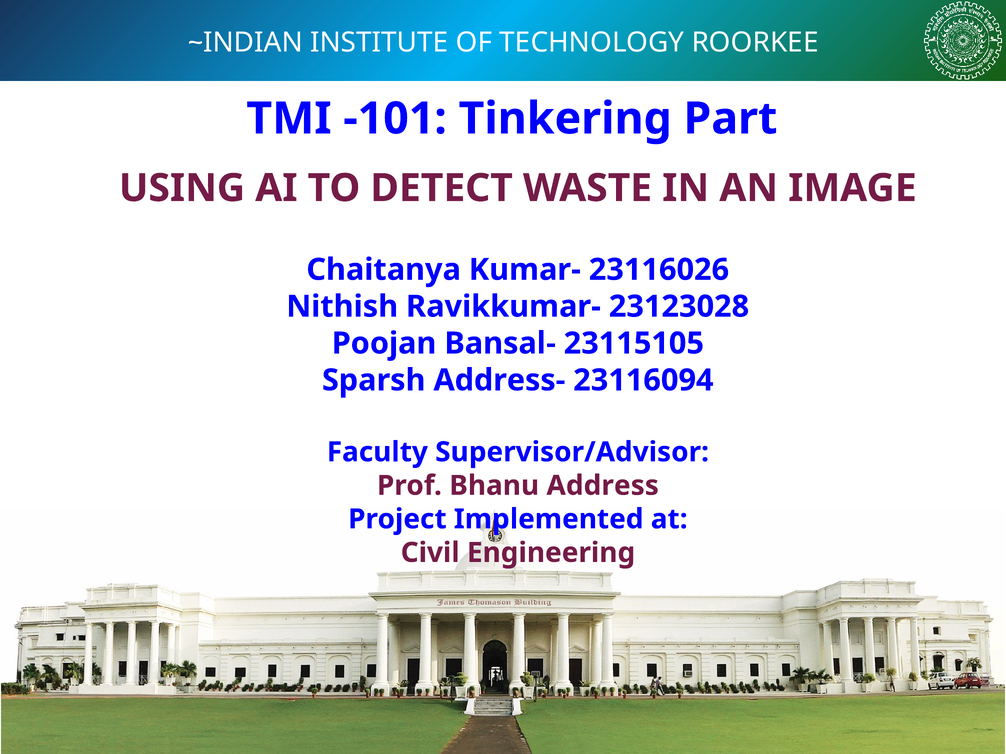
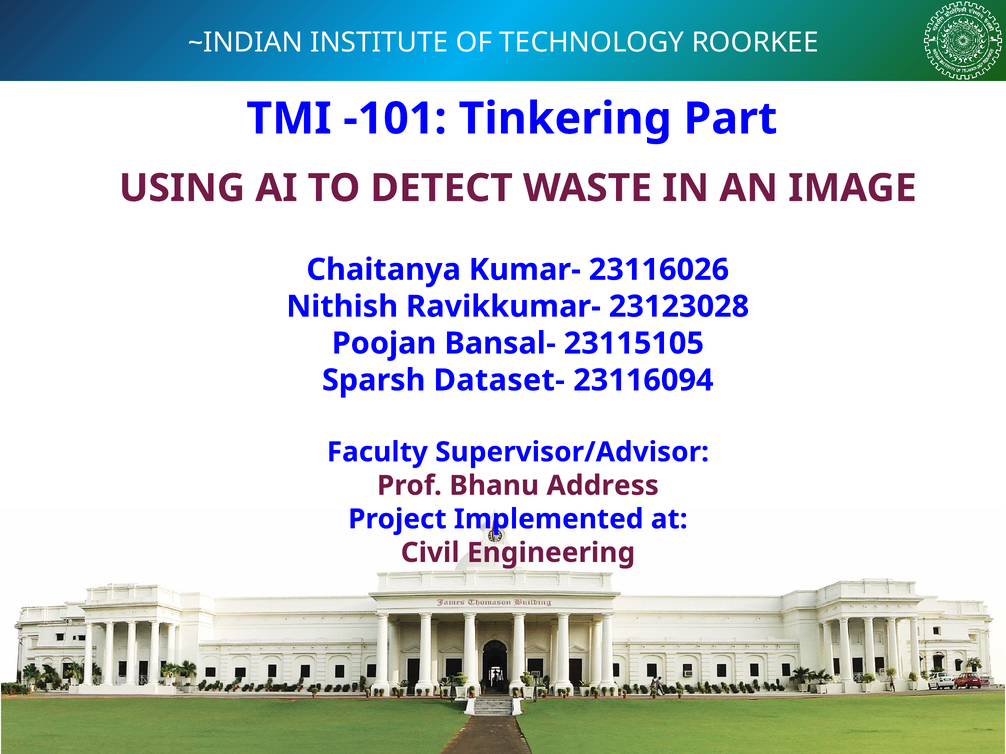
Address-: Address- -> Dataset- (499, 380)
